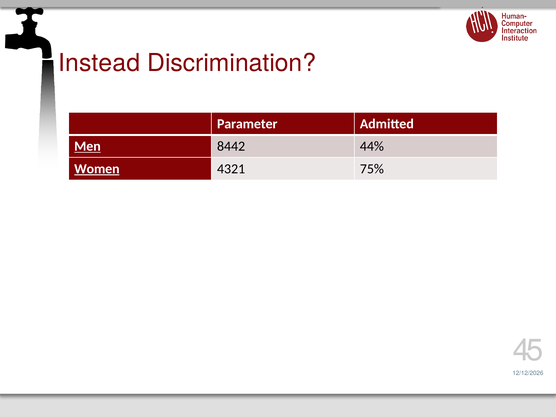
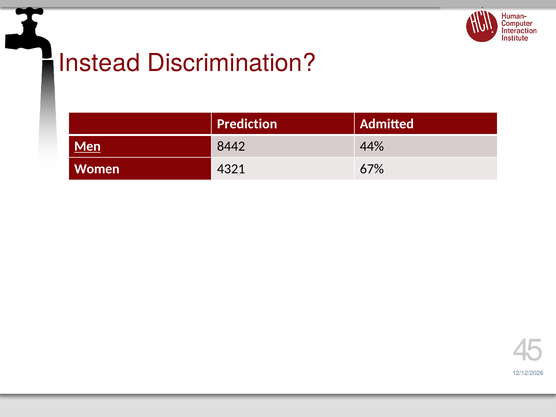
Parameter: Parameter -> Prediction (247, 124)
Women underline: present -> none (97, 169)
75%: 75% -> 67% (372, 169)
